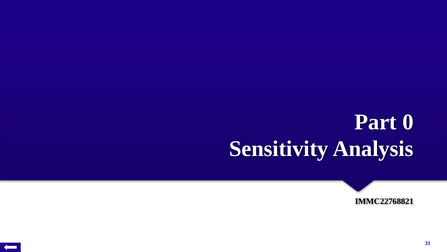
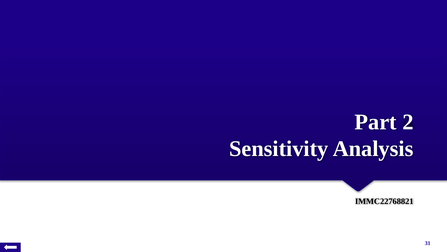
0: 0 -> 2 (408, 122)
